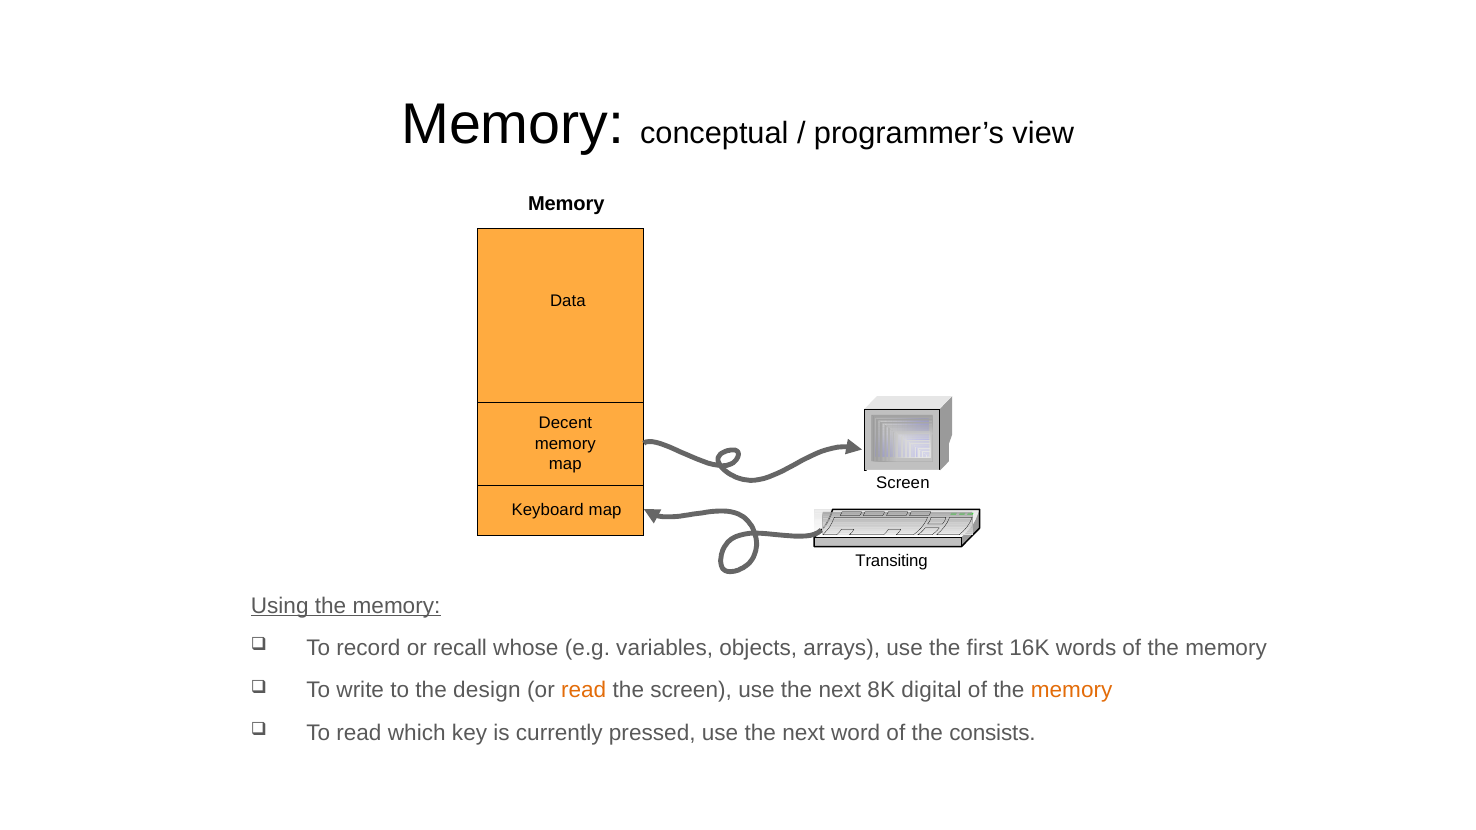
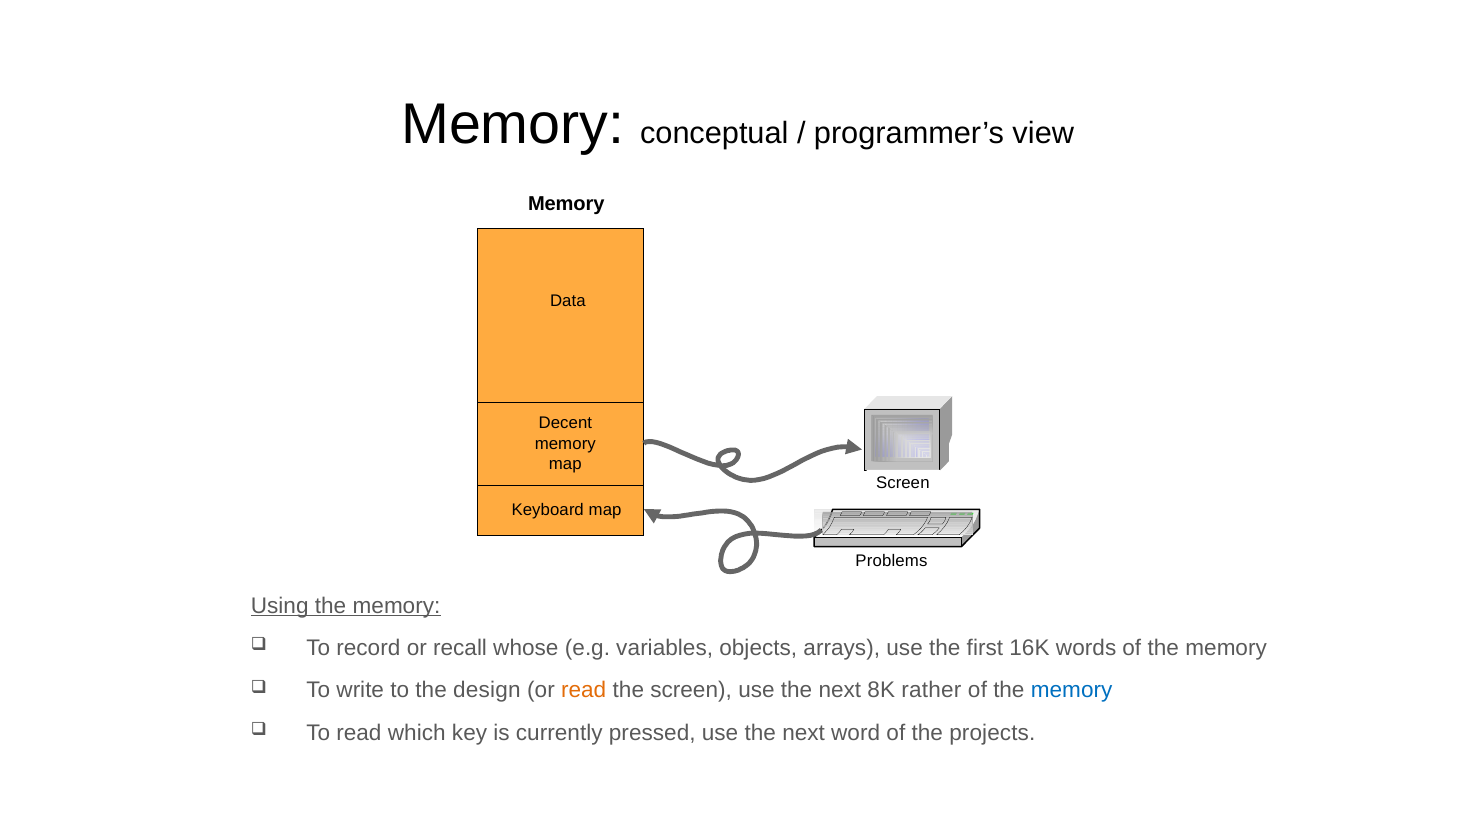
Transiting: Transiting -> Problems (891, 561)
digital: digital -> rather (931, 691)
memory colour: orange -> blue (1072, 691)
consists: consists -> projects (992, 733)
